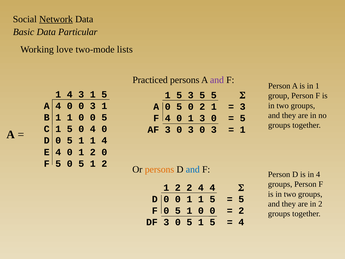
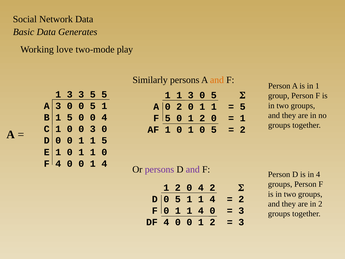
Network underline: present -> none (56, 19)
Particular: Particular -> Generates (78, 32)
lists: lists -> play (125, 49)
Practiced: Practiced -> Similarly (150, 80)
and colour: purple -> orange (217, 80)
4: 4 -> 3 (70, 94)
1: 1 -> 5 (93, 94)
5: 5 -> 1 (179, 95)
5: 5 -> 0 (202, 95)
A 4: 4 -> 3 (58, 106)
0 0 3: 3 -> 5 (93, 106)
A 0 5: 5 -> 2 (179, 107)
2: 2 -> 1 (202, 107)
3: 3 -> 5 (243, 107)
B 1 1: 1 -> 5 (70, 117)
0 0 5: 5 -> 4 (104, 117)
F 4: 4 -> 5 (168, 118)
3: 3 -> 2 (202, 118)
5: 5 -> 1 (243, 118)
C 1 5: 5 -> 0 (70, 129)
0 4: 4 -> 3 (93, 129)
AF 3: 3 -> 1 (168, 130)
3: 3 -> 1 (191, 130)
3: 3 -> 5 (214, 130)
1: 1 -> 2 (243, 130)
D 0 5: 5 -> 0 (70, 140)
1 1 4: 4 -> 5 (104, 140)
E 4: 4 -> 1 (58, 152)
2: 2 -> 1 (93, 152)
F 5: 5 -> 4 (58, 163)
5: 5 -> 0 (81, 163)
2: 2 -> 4 (104, 163)
persons colour: orange -> purple (159, 169)
and colour: blue -> purple (193, 169)
2: 2 -> 0 (189, 187)
4 4: 4 -> 2 (212, 187)
D 0 0: 0 -> 5 (178, 199)
5: 5 -> 4 (212, 199)
5: 5 -> 2 (241, 199)
F 0 5: 5 -> 1 (178, 210)
0: 0 -> 4 (201, 210)
2: 2 -> 3 (241, 210)
DF 3: 3 -> 4 (166, 222)
5: 5 -> 0 (189, 222)
5: 5 -> 2 (212, 222)
4: 4 -> 3 (241, 222)
